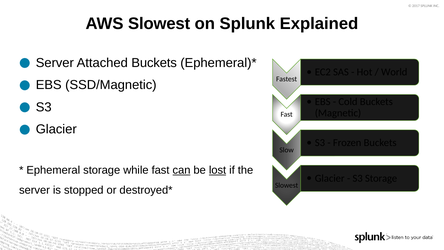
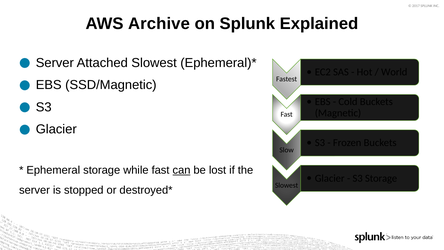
AWS Slowest: Slowest -> Archive (159, 24)
Attached Buckets: Buckets -> Slowest (154, 63)
lost underline: present -> none (218, 170)
